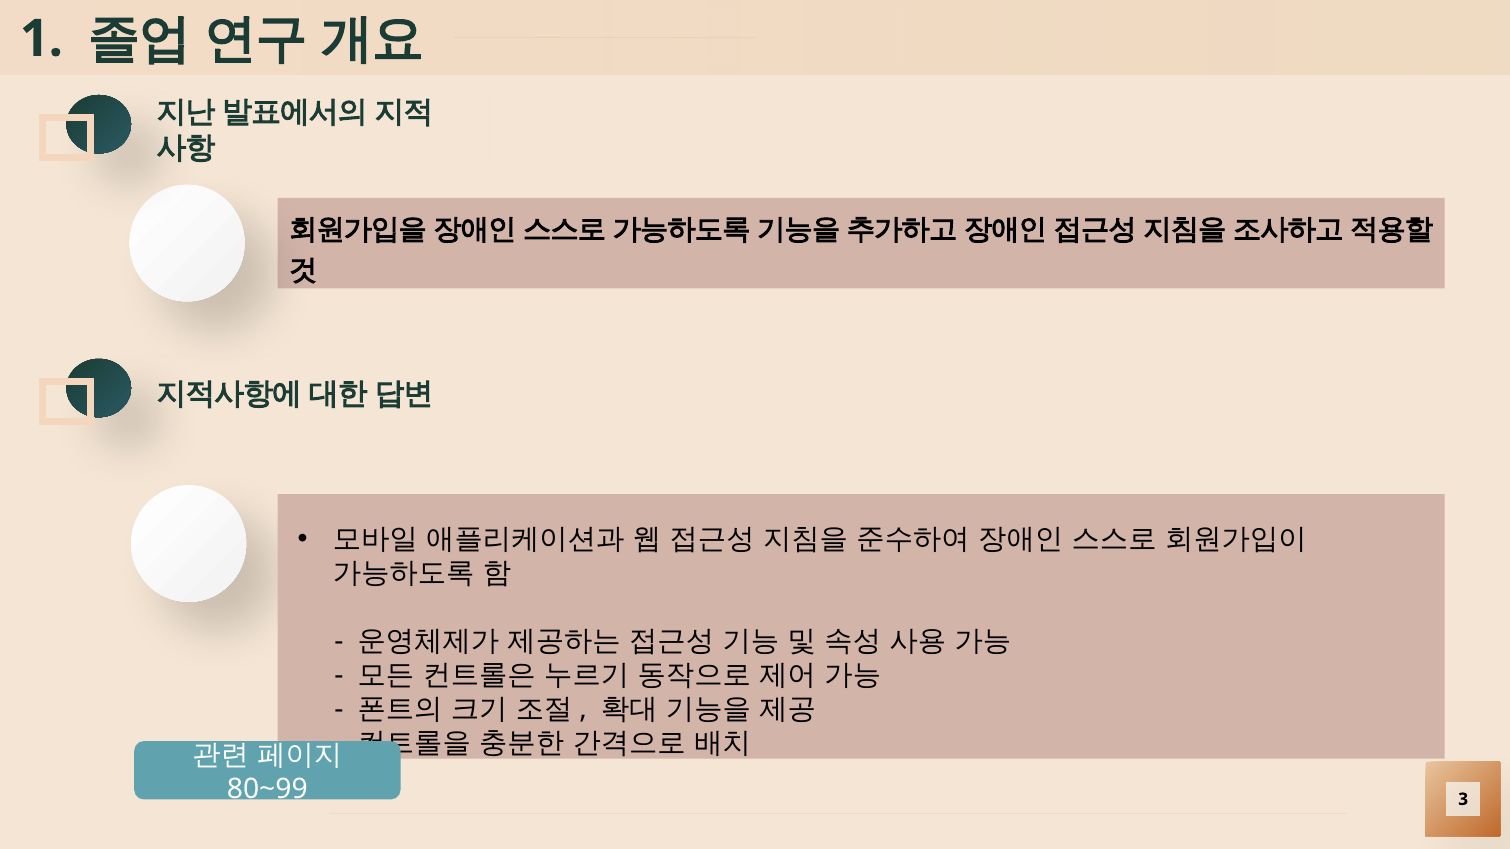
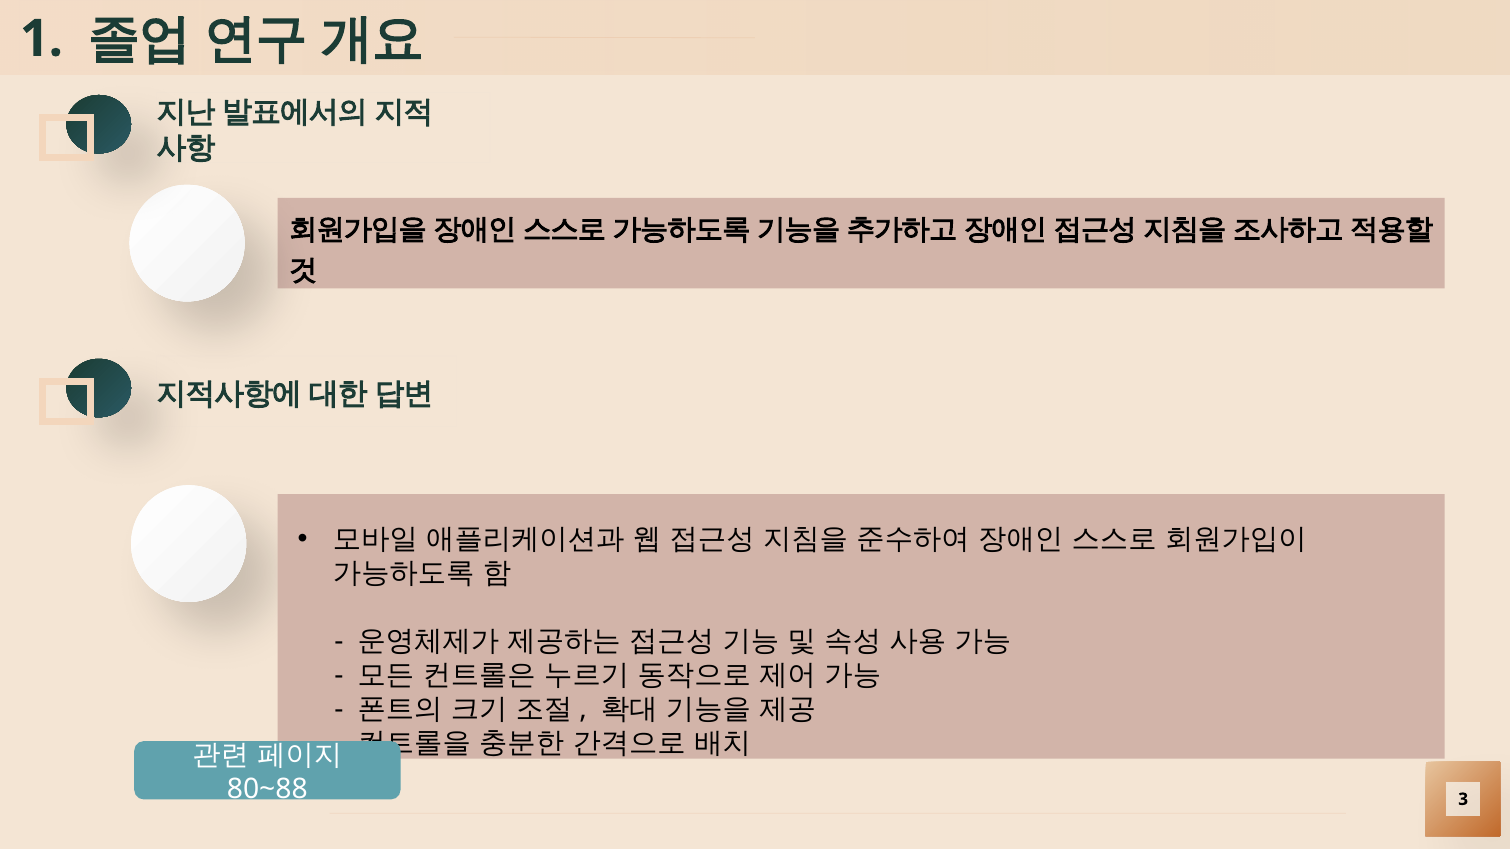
80~99: 80~99 -> 80~88 (267, 790)
